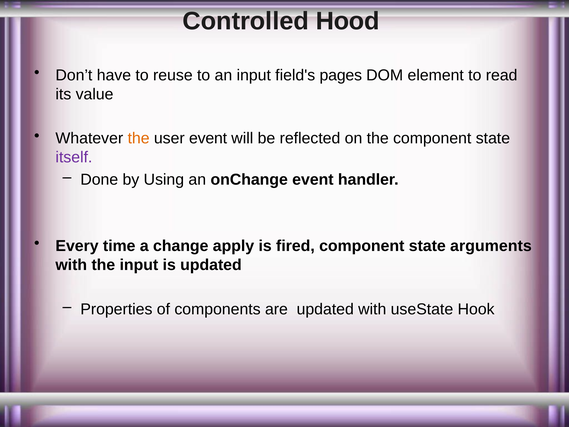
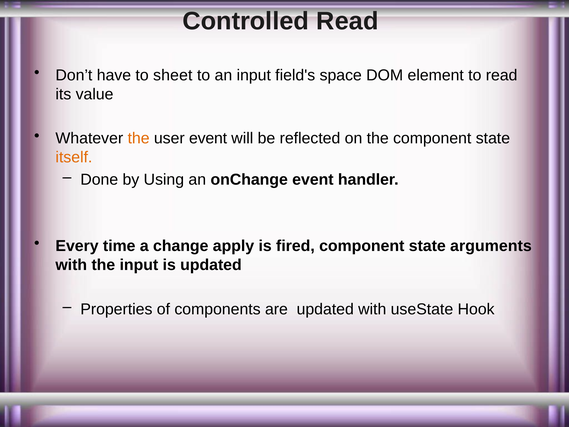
Controlled Hood: Hood -> Read (347, 21)
reuse: reuse -> sheet (173, 75)
pages: pages -> space (341, 75)
itself colour: purple -> orange (74, 157)
